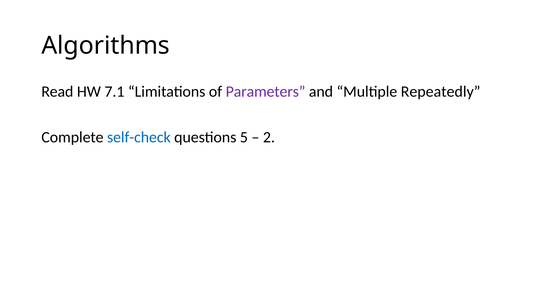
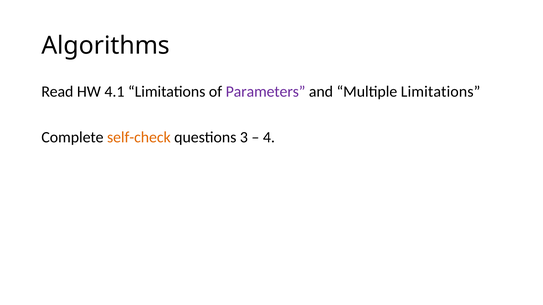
7.1: 7.1 -> 4.1 (114, 92)
Multiple Repeatedly: Repeatedly -> Limitations (441, 92)
self-check colour: blue -> orange (139, 137)
5: 5 -> 3 (244, 137)
2: 2 -> 4 (269, 137)
